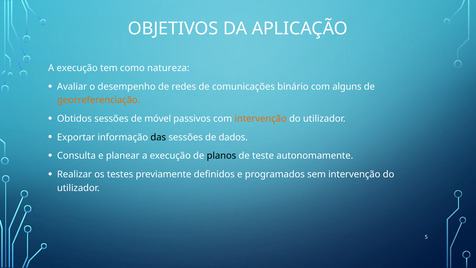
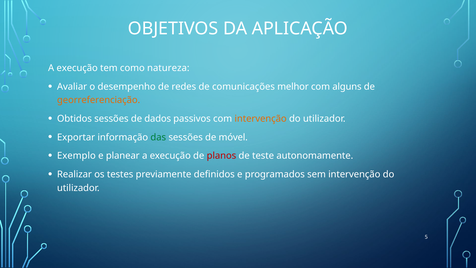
binário: binário -> melhor (293, 87)
móvel: móvel -> dados (158, 119)
das colour: black -> green (158, 137)
dados: dados -> móvel (233, 137)
Consulta: Consulta -> Exemplo (76, 156)
planos colour: black -> red (221, 156)
